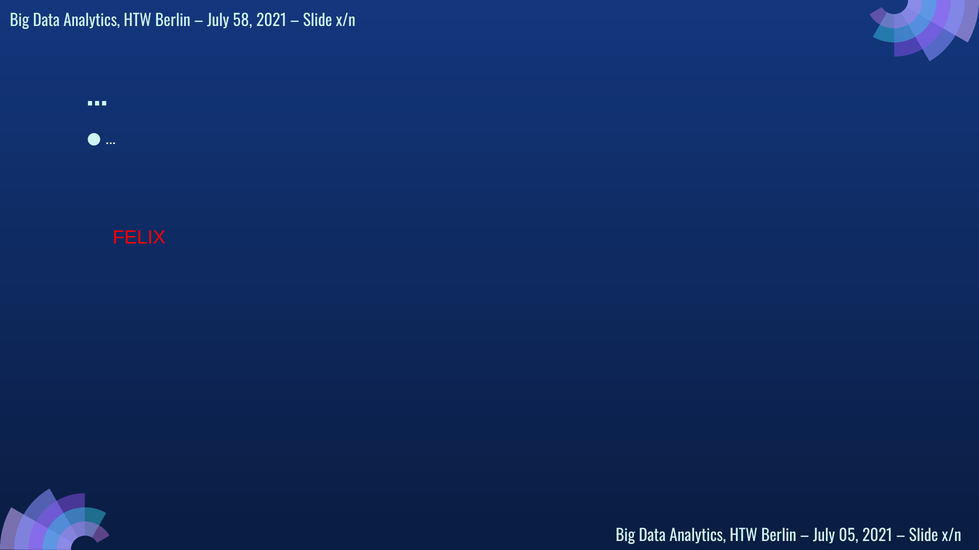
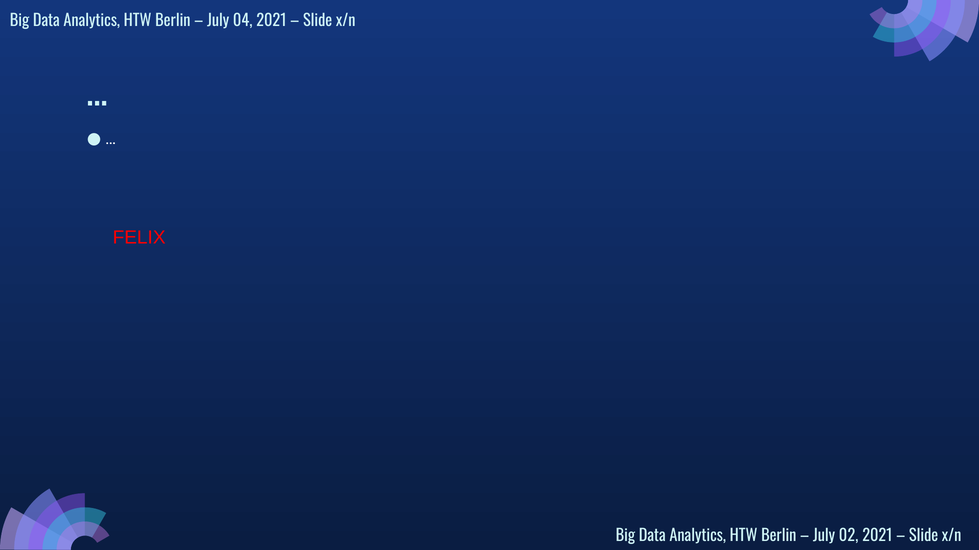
58: 58 -> 04 (243, 21)
05: 05 -> 02 (849, 536)
